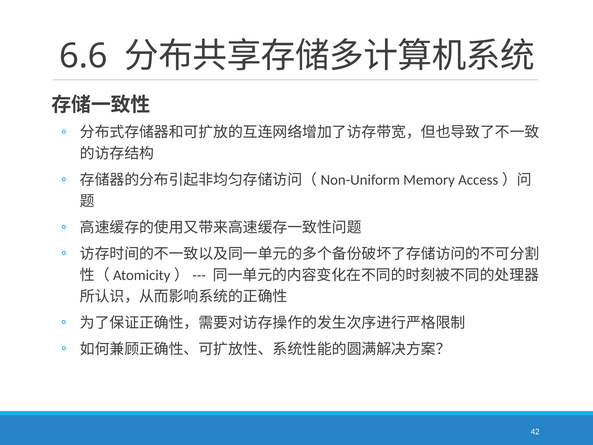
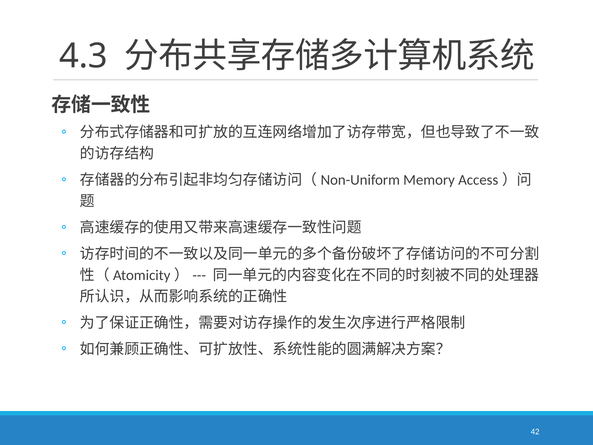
6.6: 6.6 -> 4.3 (83, 56)
